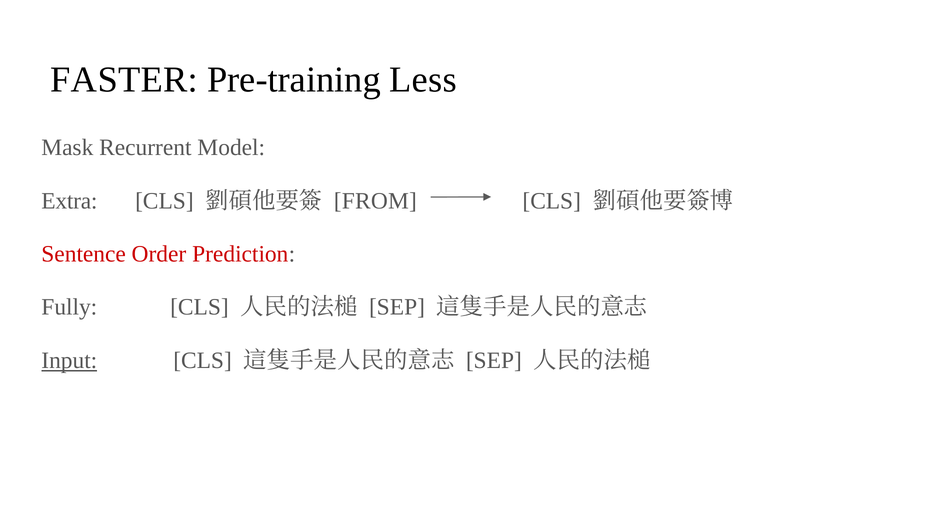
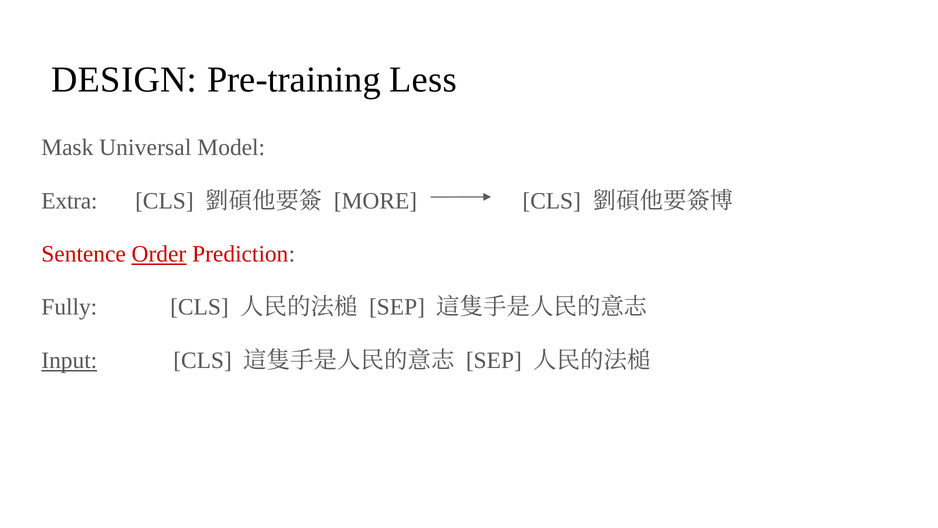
FASTER: FASTER -> DESIGN (124, 79)
Recurrent: Recurrent -> Universal (145, 148)
FROM: FROM -> MORE (375, 201)
Order underline: none -> present (159, 254)
